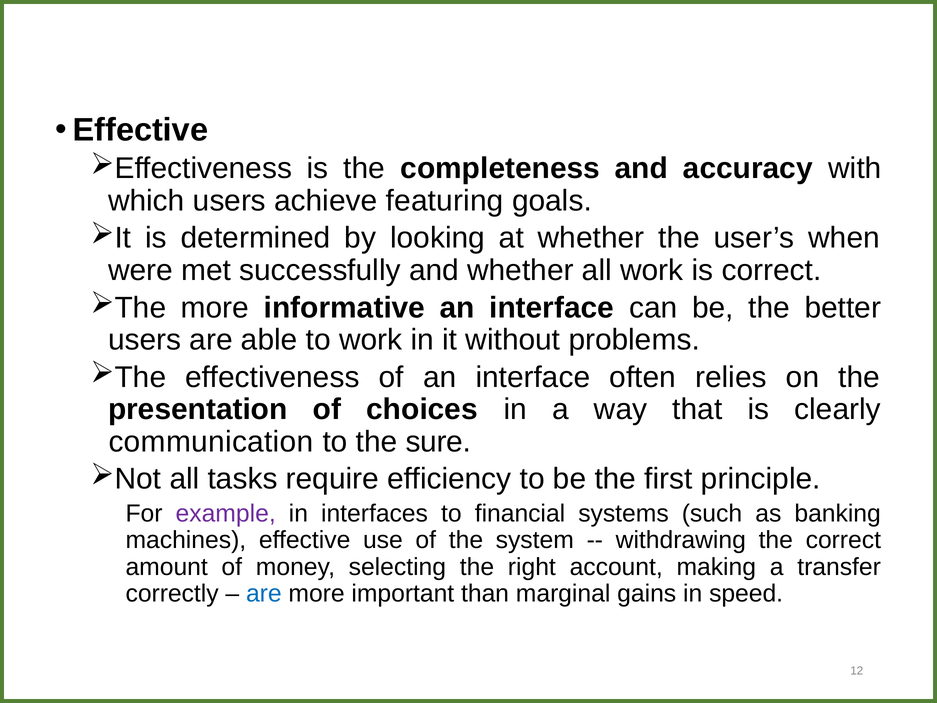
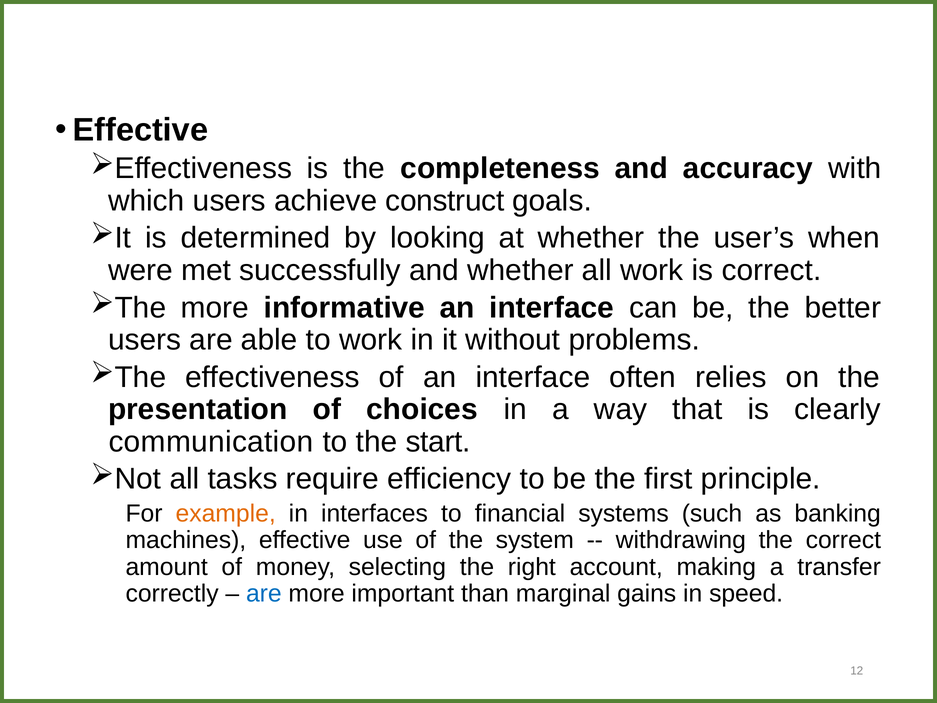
featuring: featuring -> construct (445, 201)
sure: sure -> start (438, 442)
example colour: purple -> orange (226, 513)
